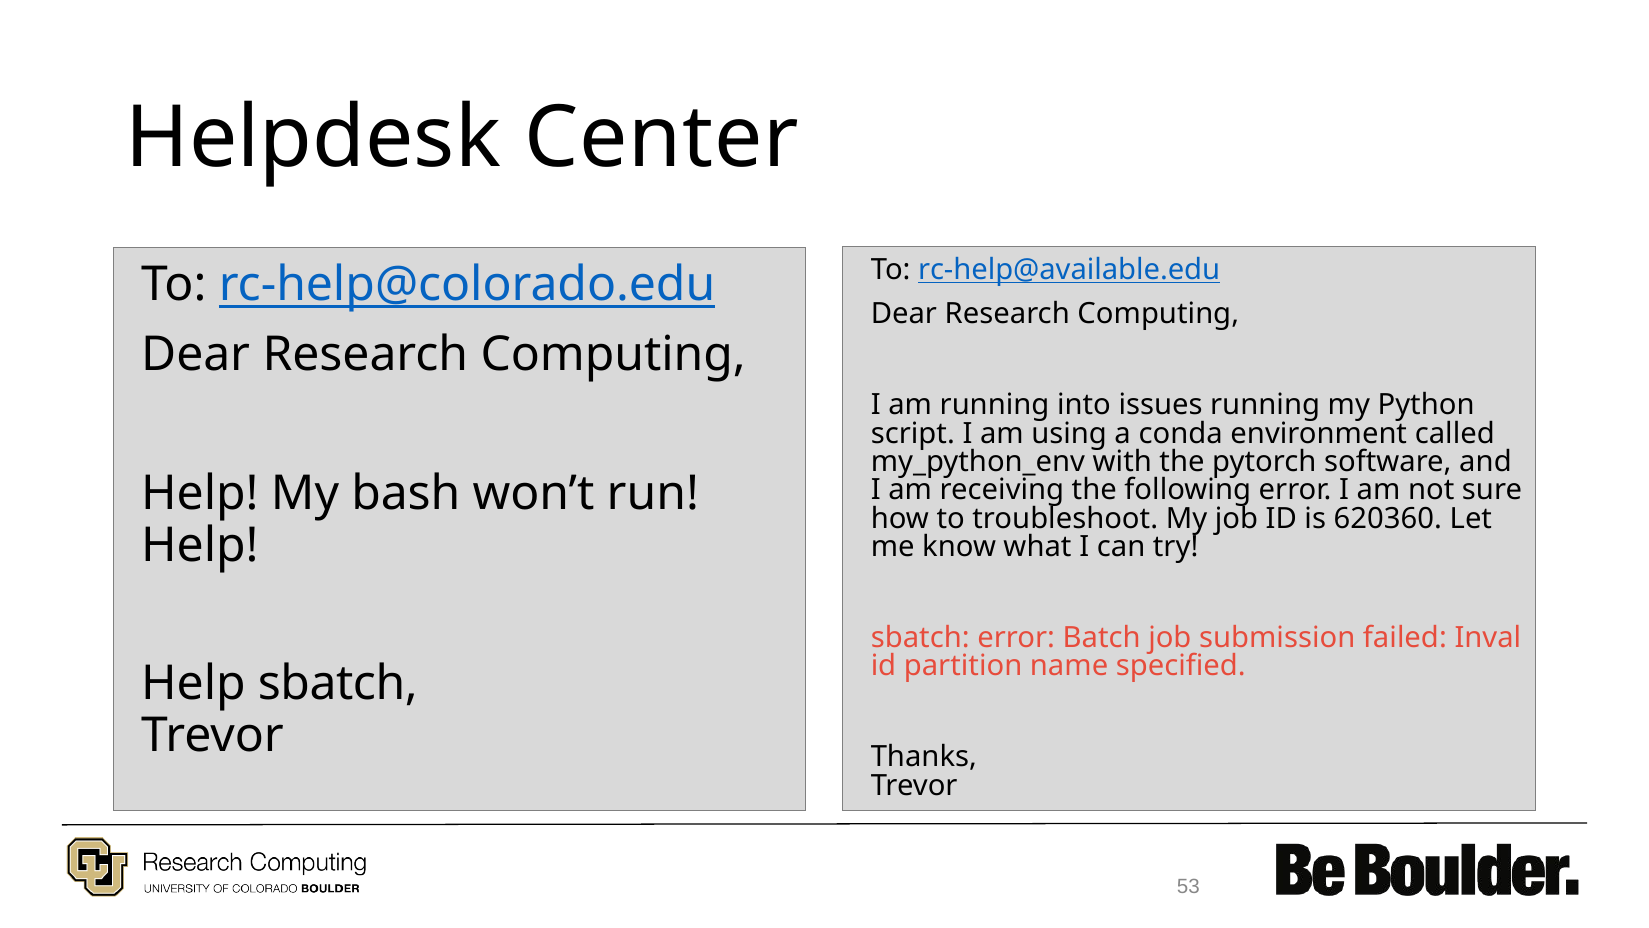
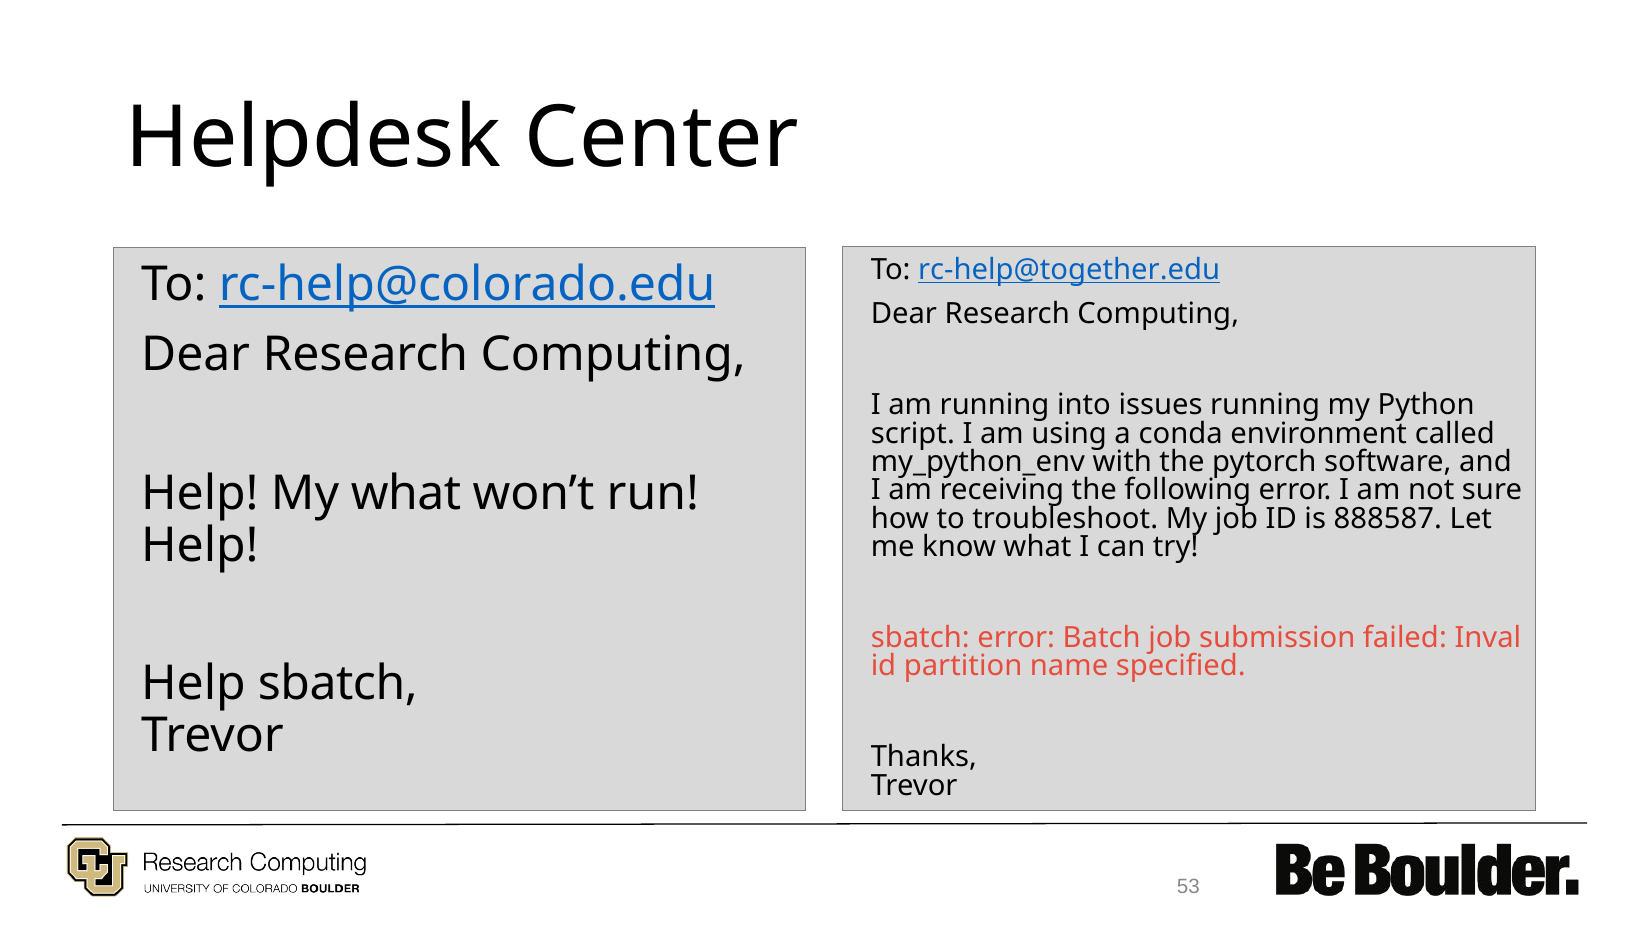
rc-help@available.edu: rc-help@available.edu -> rc-help@together.edu (1069, 269)
My bash: bash -> what (406, 493)
620360: 620360 -> 888587 (1388, 518)
